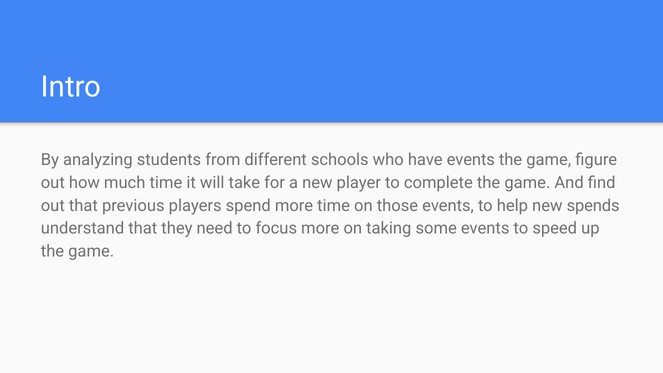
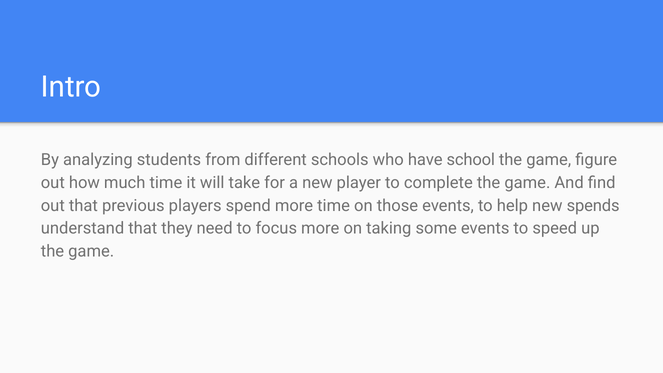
have events: events -> school (471, 160)
